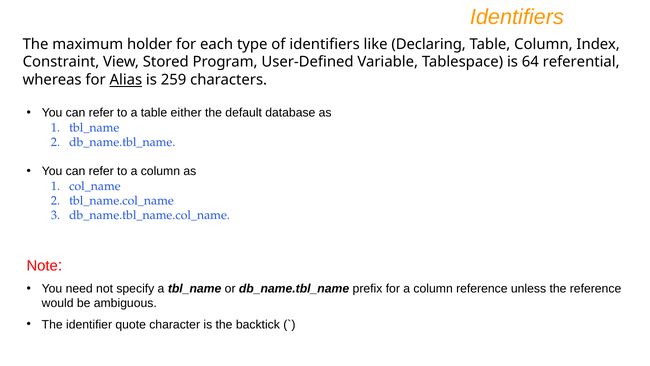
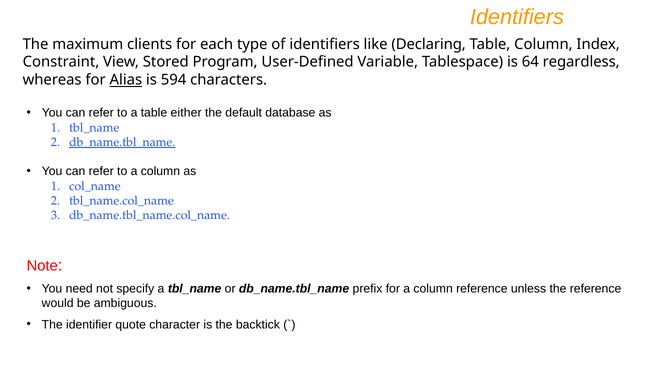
holder: holder -> clients (150, 44)
referential: referential -> regardless (581, 62)
259: 259 -> 594 (174, 80)
db_name.tbl_name underline: none -> present (122, 142)
